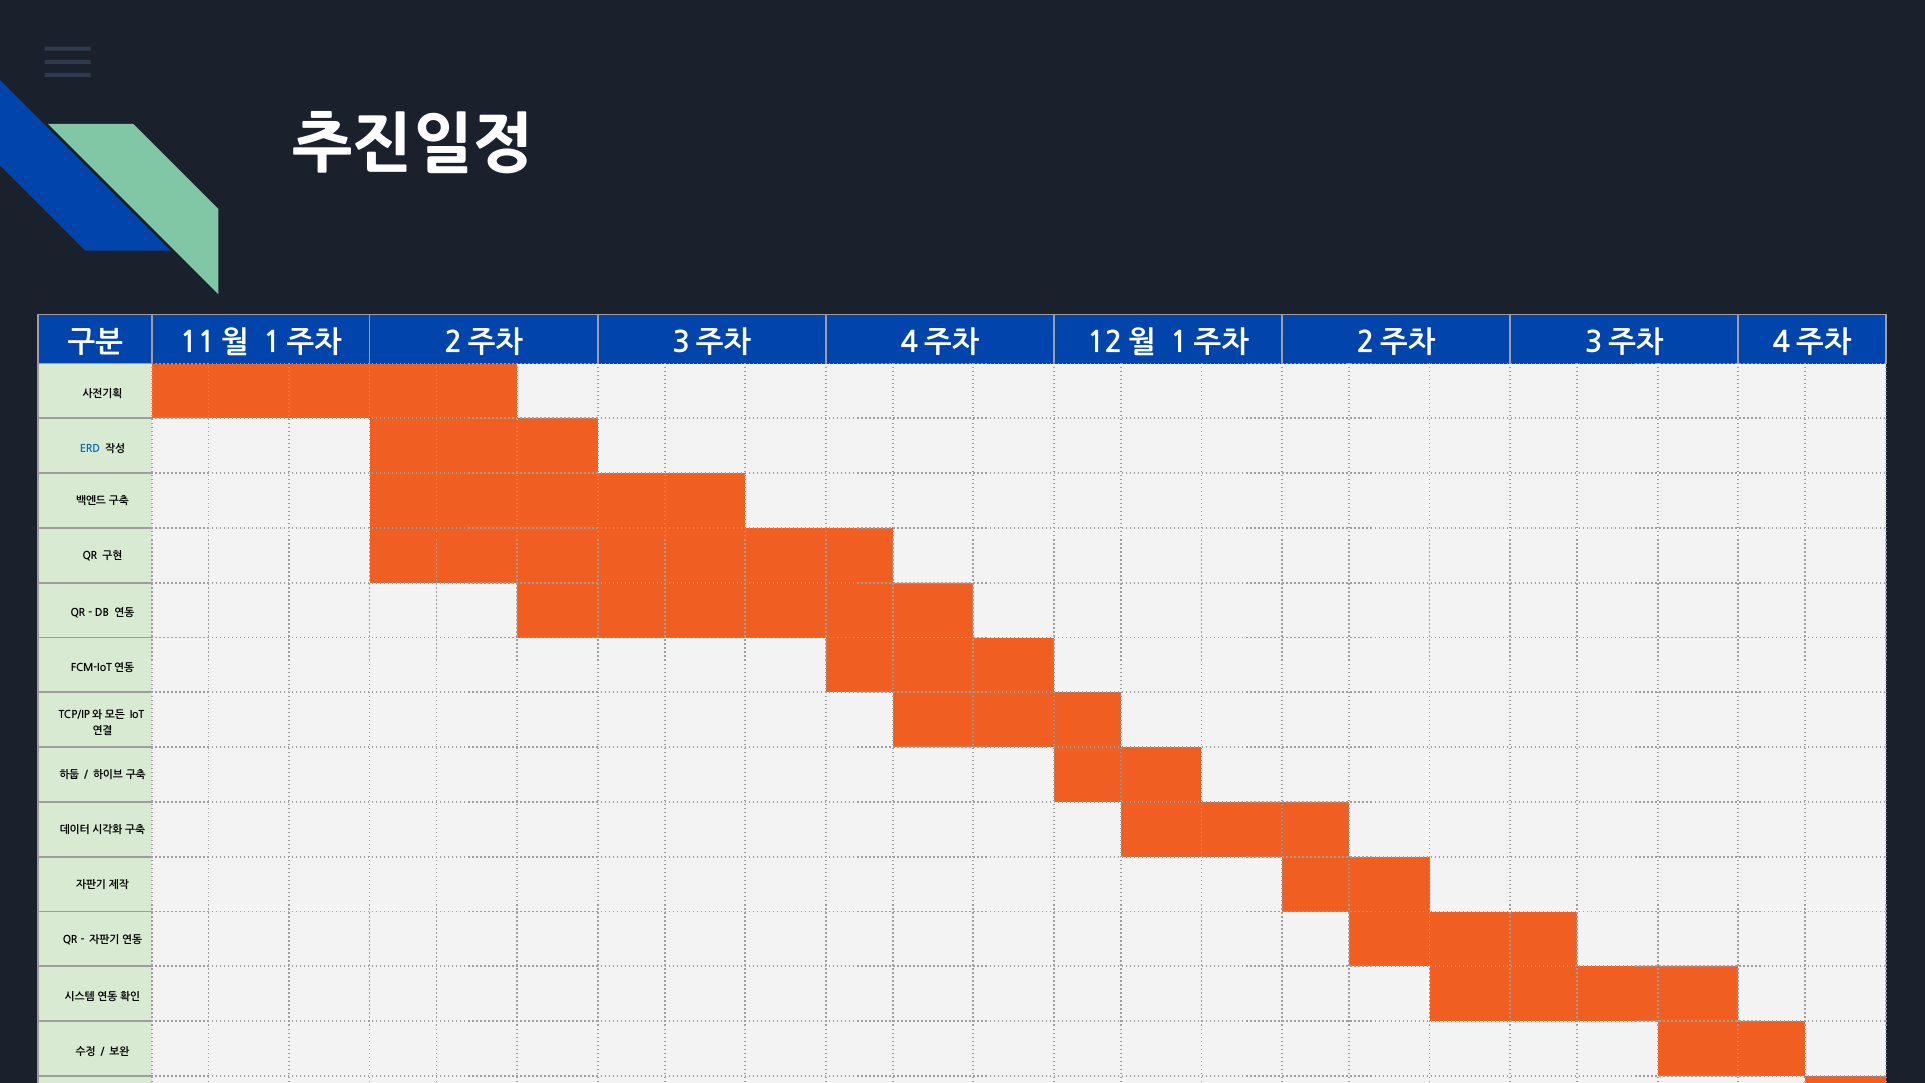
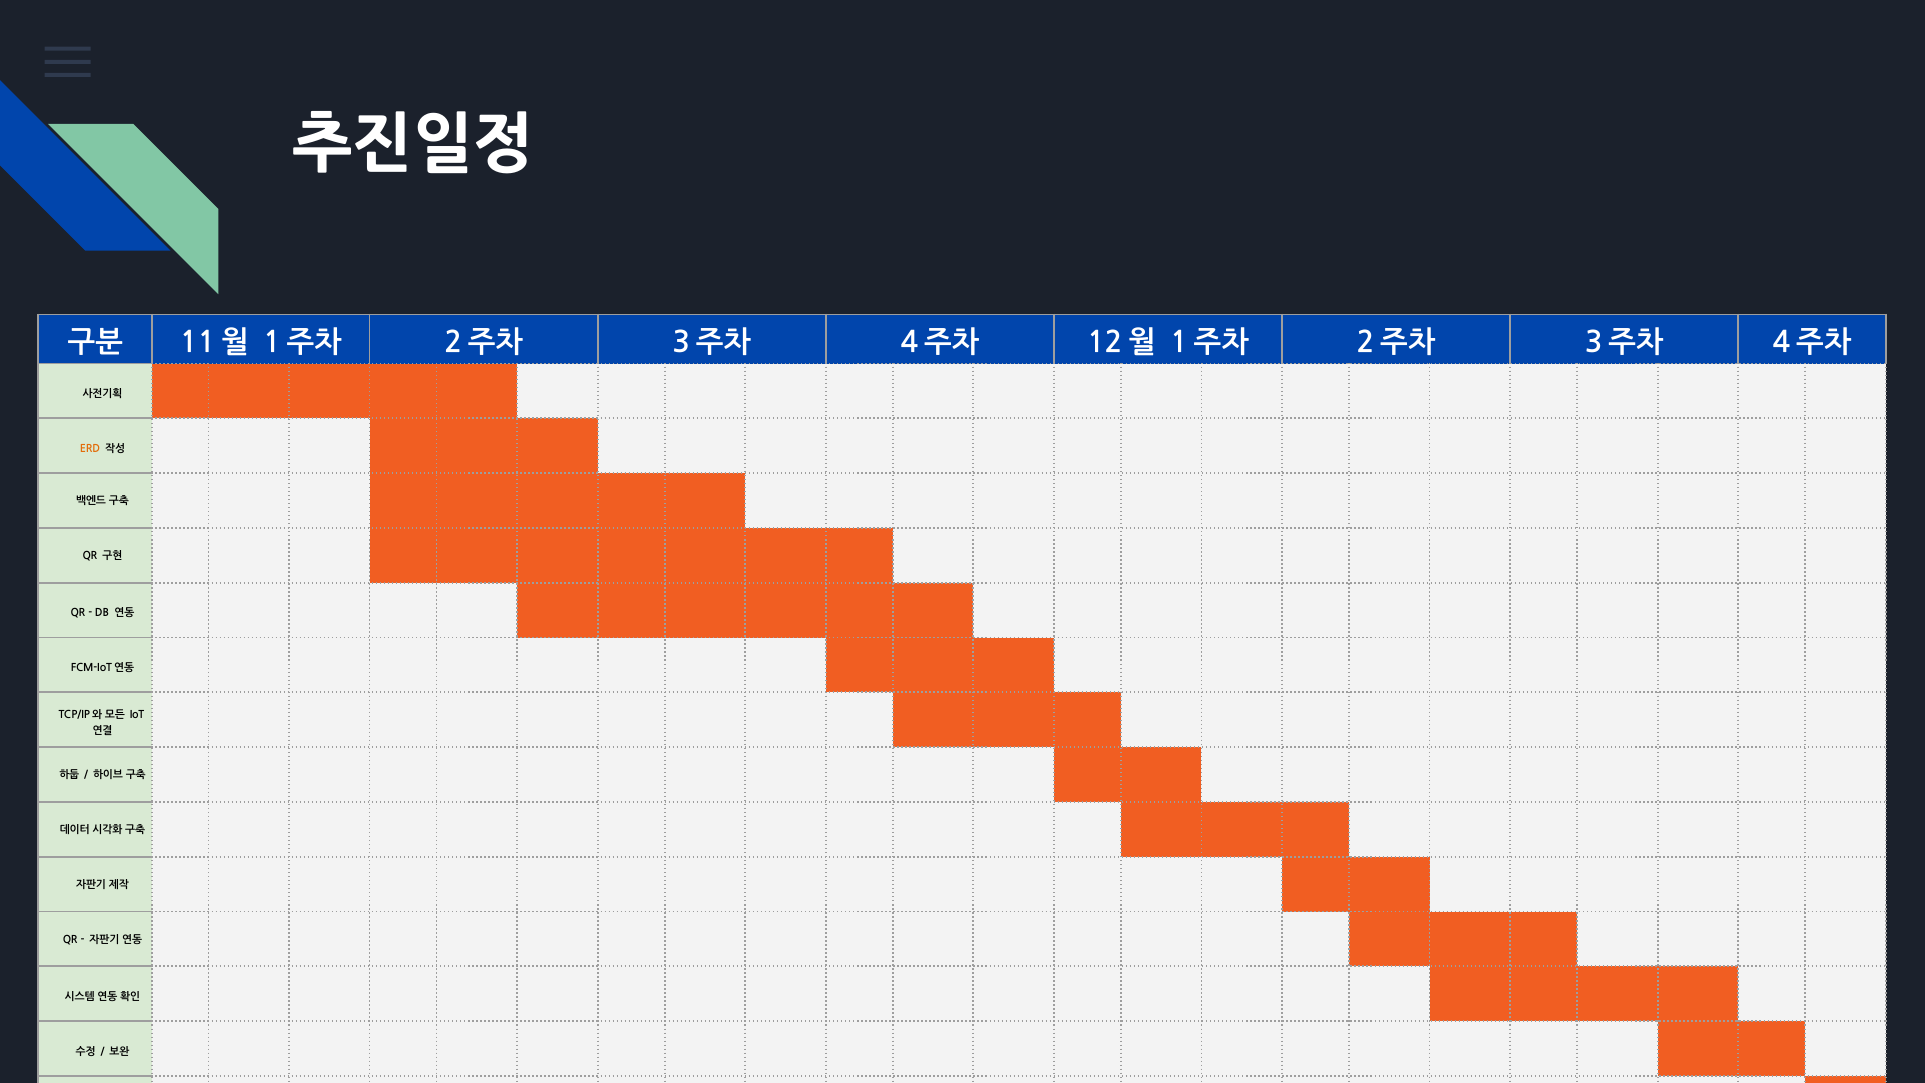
ERD colour: blue -> orange (90, 449)
